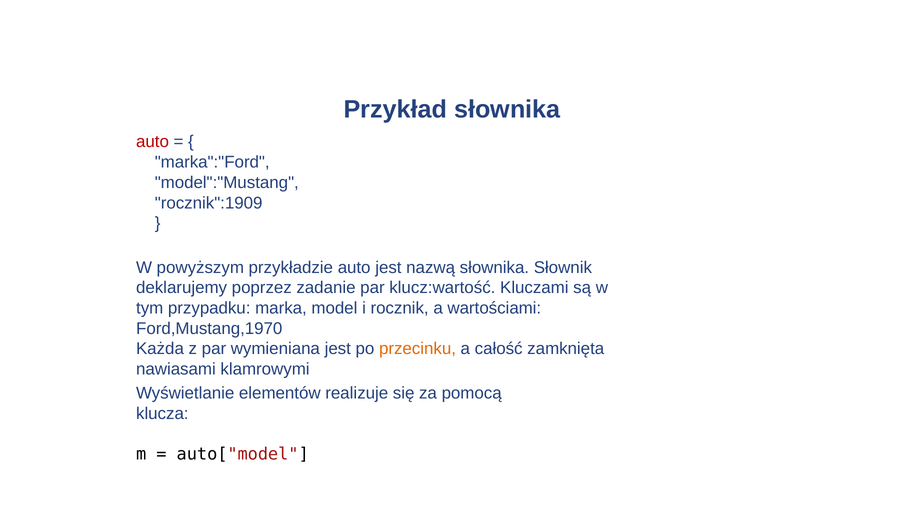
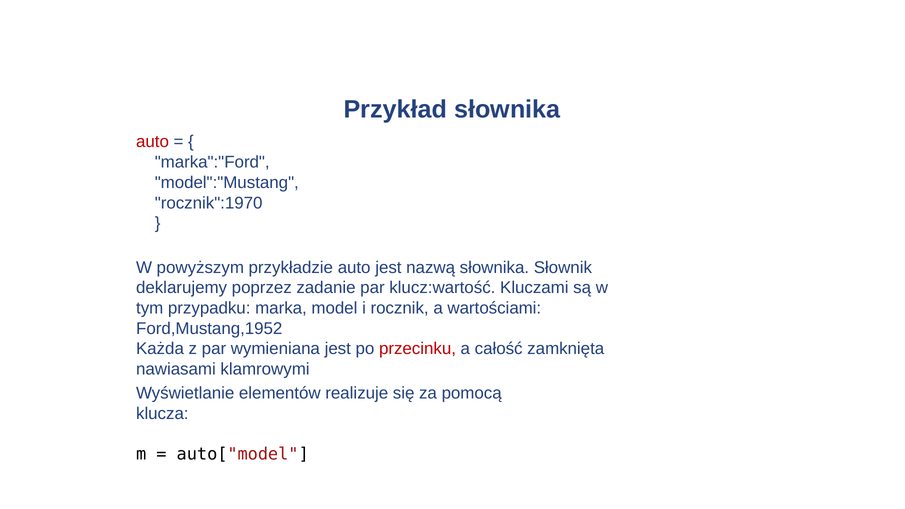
rocznik":1909: rocznik":1909 -> rocznik":1970 (209, 203)
Ford,Mustang,1970: Ford,Mustang,1970 -> Ford,Mustang,1952 (209, 329)
przecinku colour: orange -> red (417, 349)
